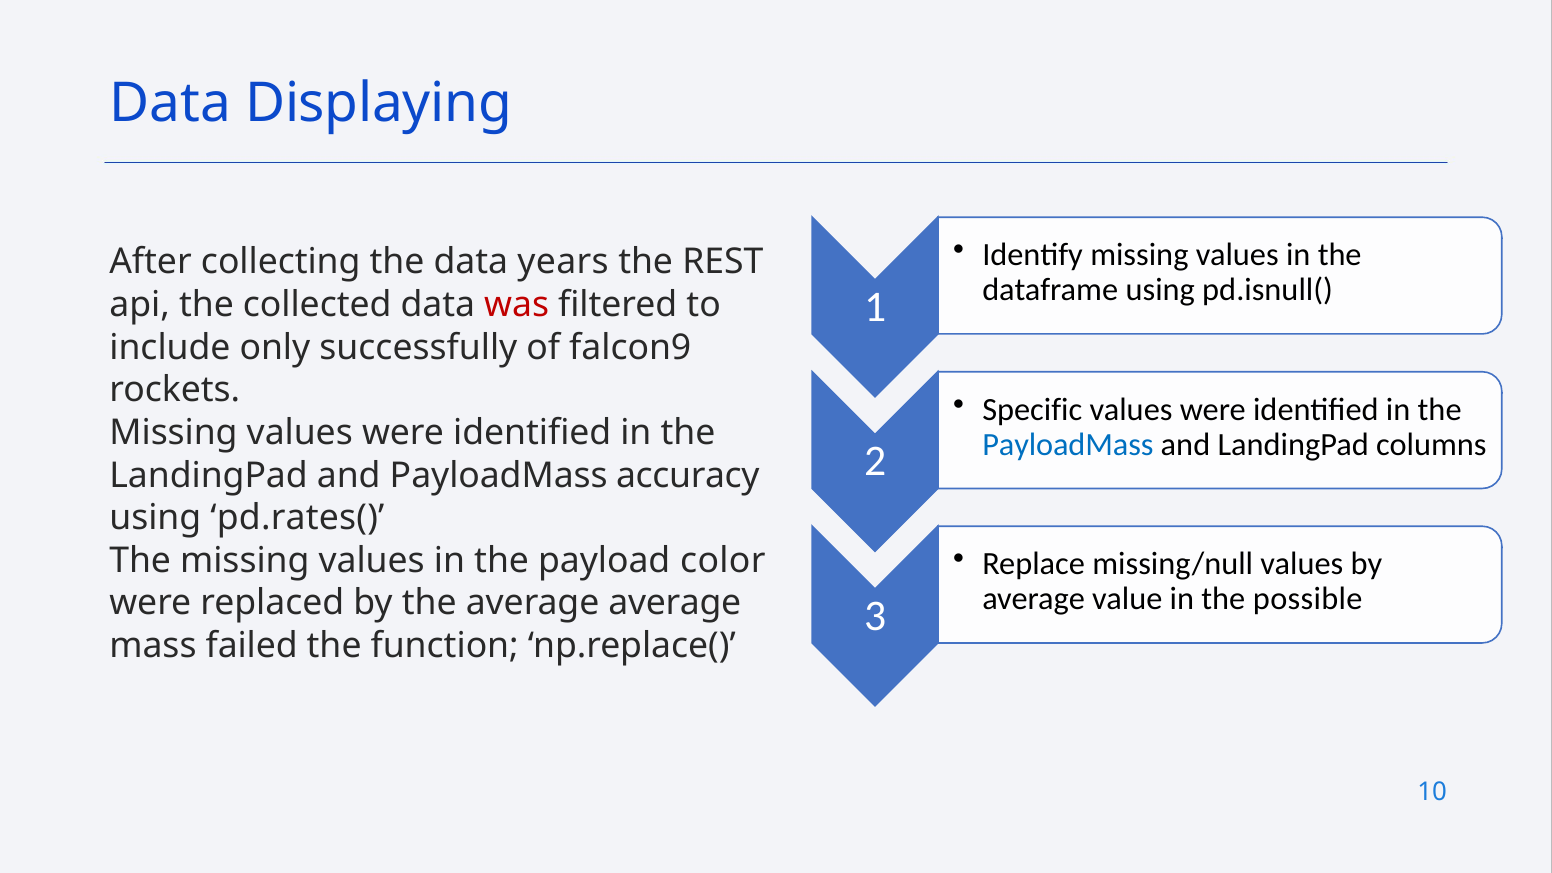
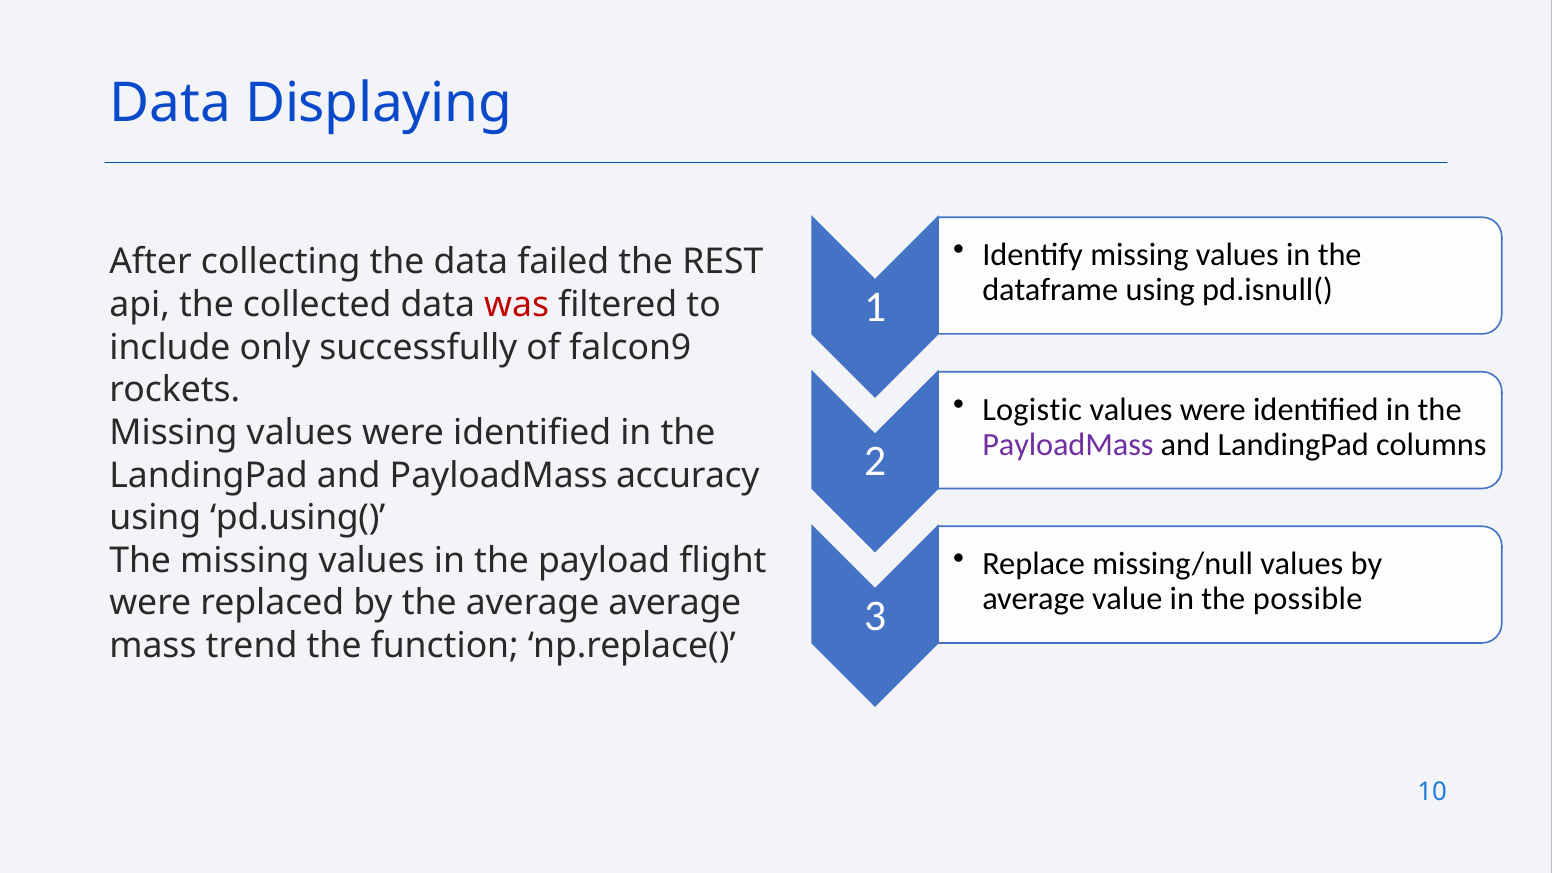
years: years -> failed (563, 262)
Specific: Specific -> Logistic (1032, 410)
PayloadMass colour: blue -> purple (1068, 444)
pd.rates(: pd.rates( -> pd.using( (298, 518)
color: color -> flight (723, 561)
failed: failed -> trend (252, 646)
